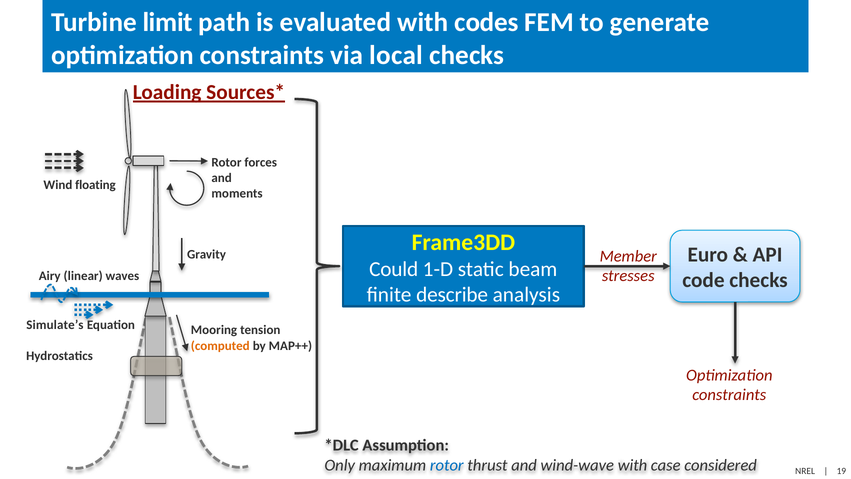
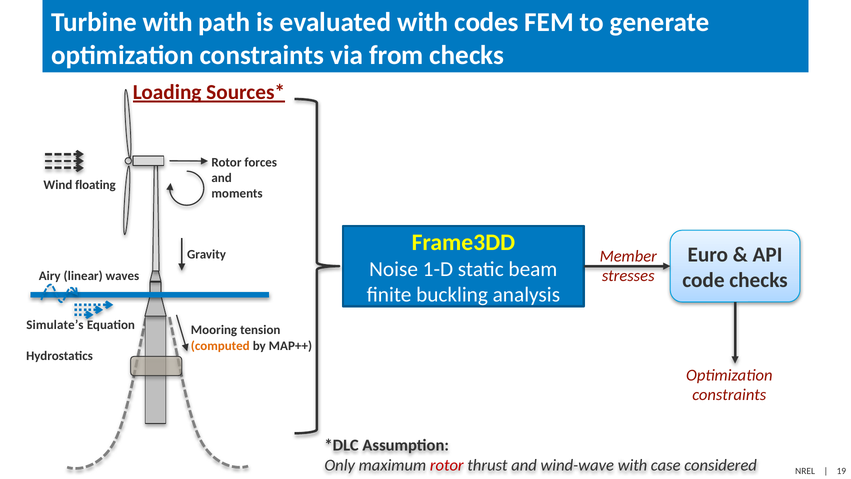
Turbine limit: limit -> with (168, 22)
local: local -> from (396, 55)
Could: Could -> Noise (394, 269)
describe: describe -> buckling (452, 294)
rotor colour: blue -> red (447, 465)
